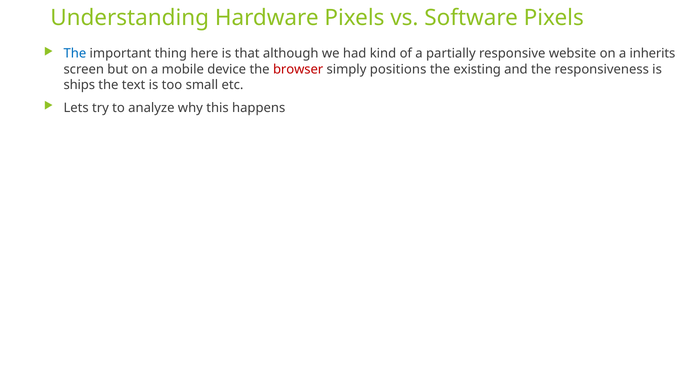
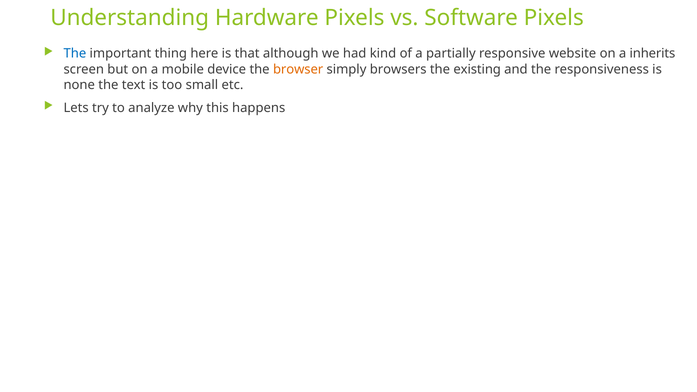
browser colour: red -> orange (298, 69)
positions: positions -> browsers (398, 69)
ships: ships -> none (79, 85)
